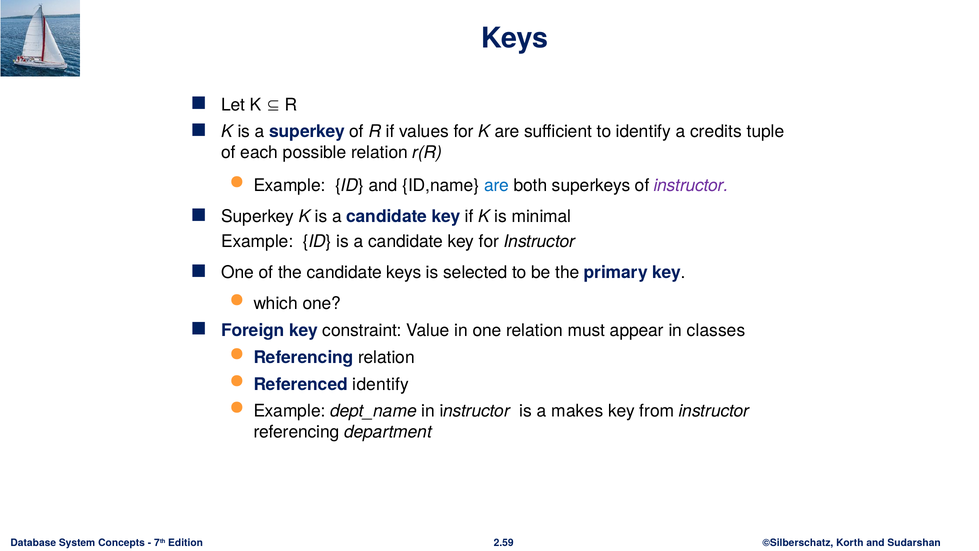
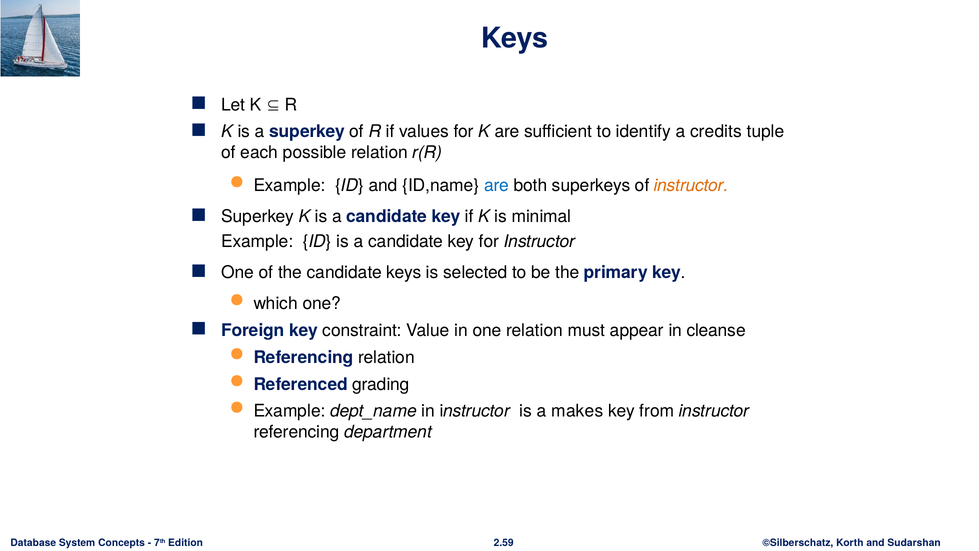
instructor colour: purple -> orange (691, 186)
classes: classes -> cleanse (716, 330)
Referenced identify: identify -> grading (381, 384)
